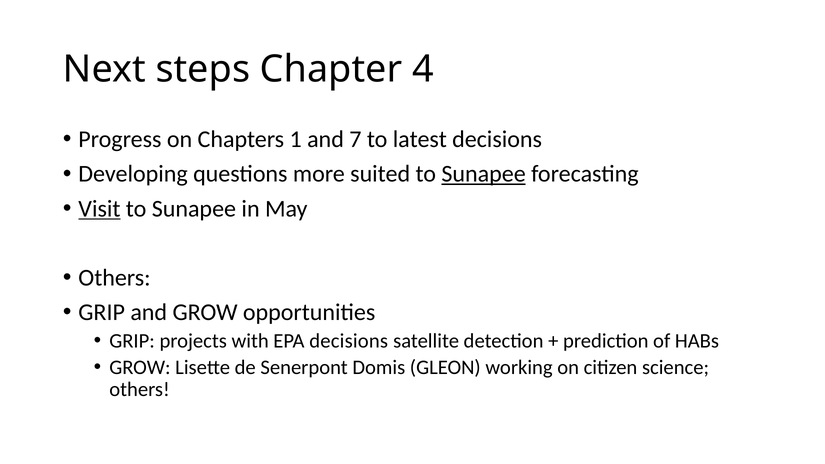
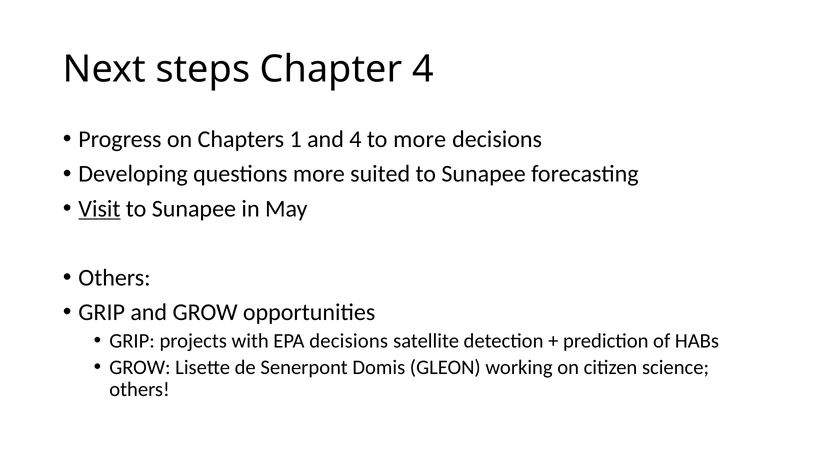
and 7: 7 -> 4 (355, 139)
to latest: latest -> more (420, 139)
Sunapee underline: present -> none (484, 174)
